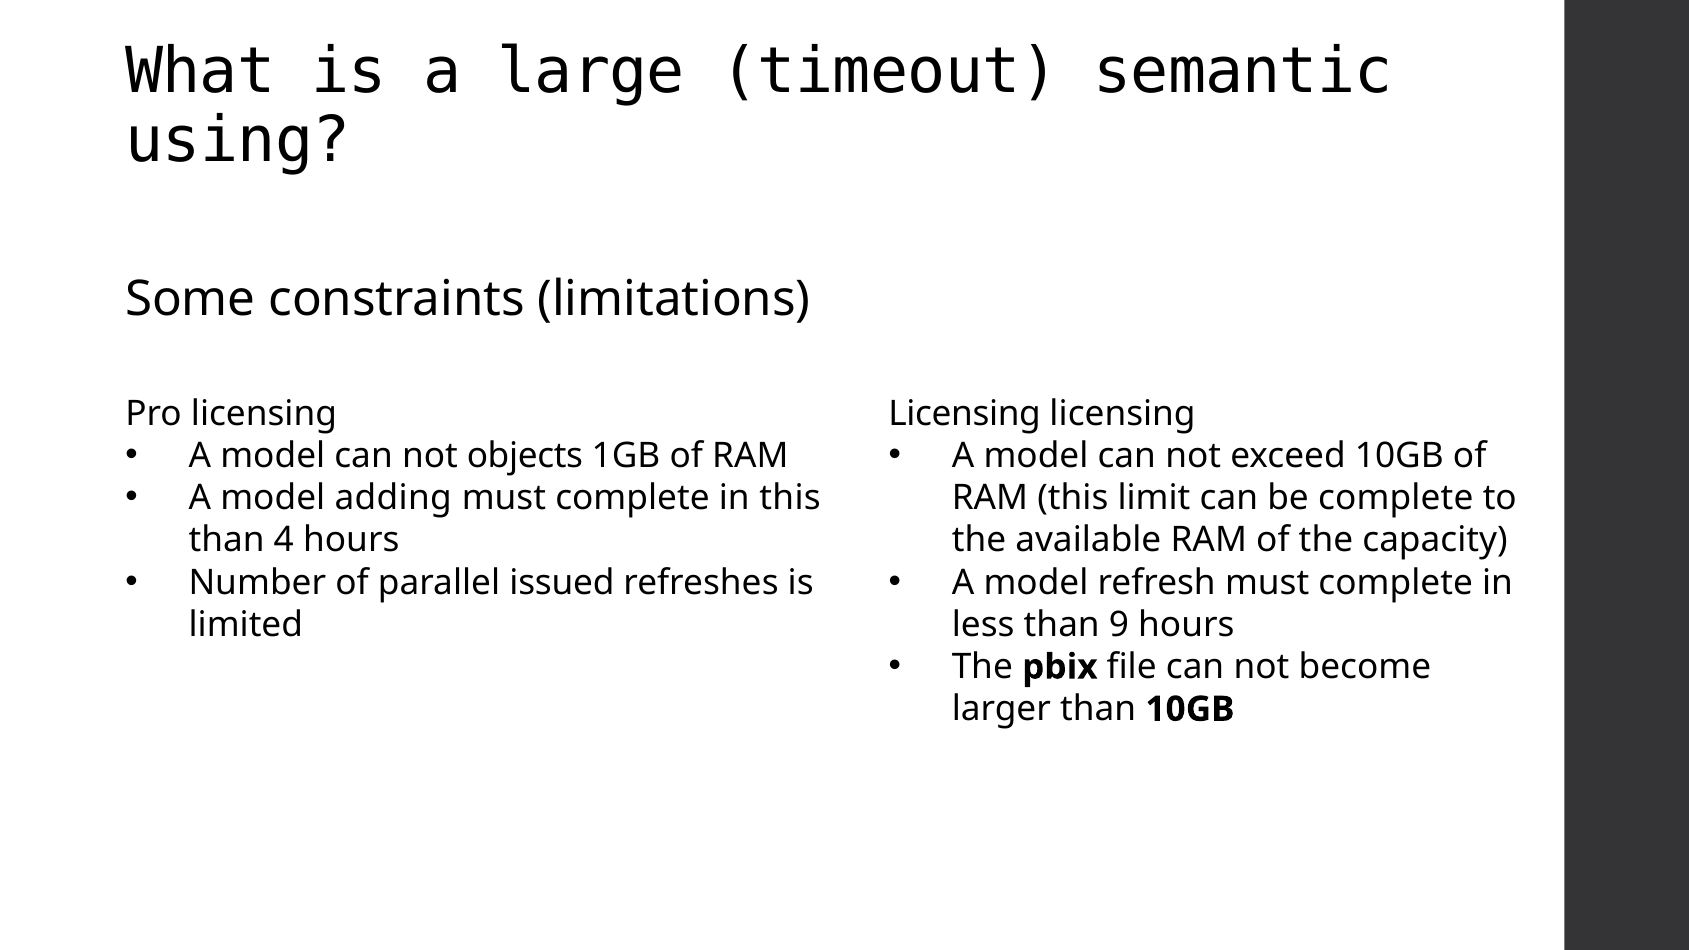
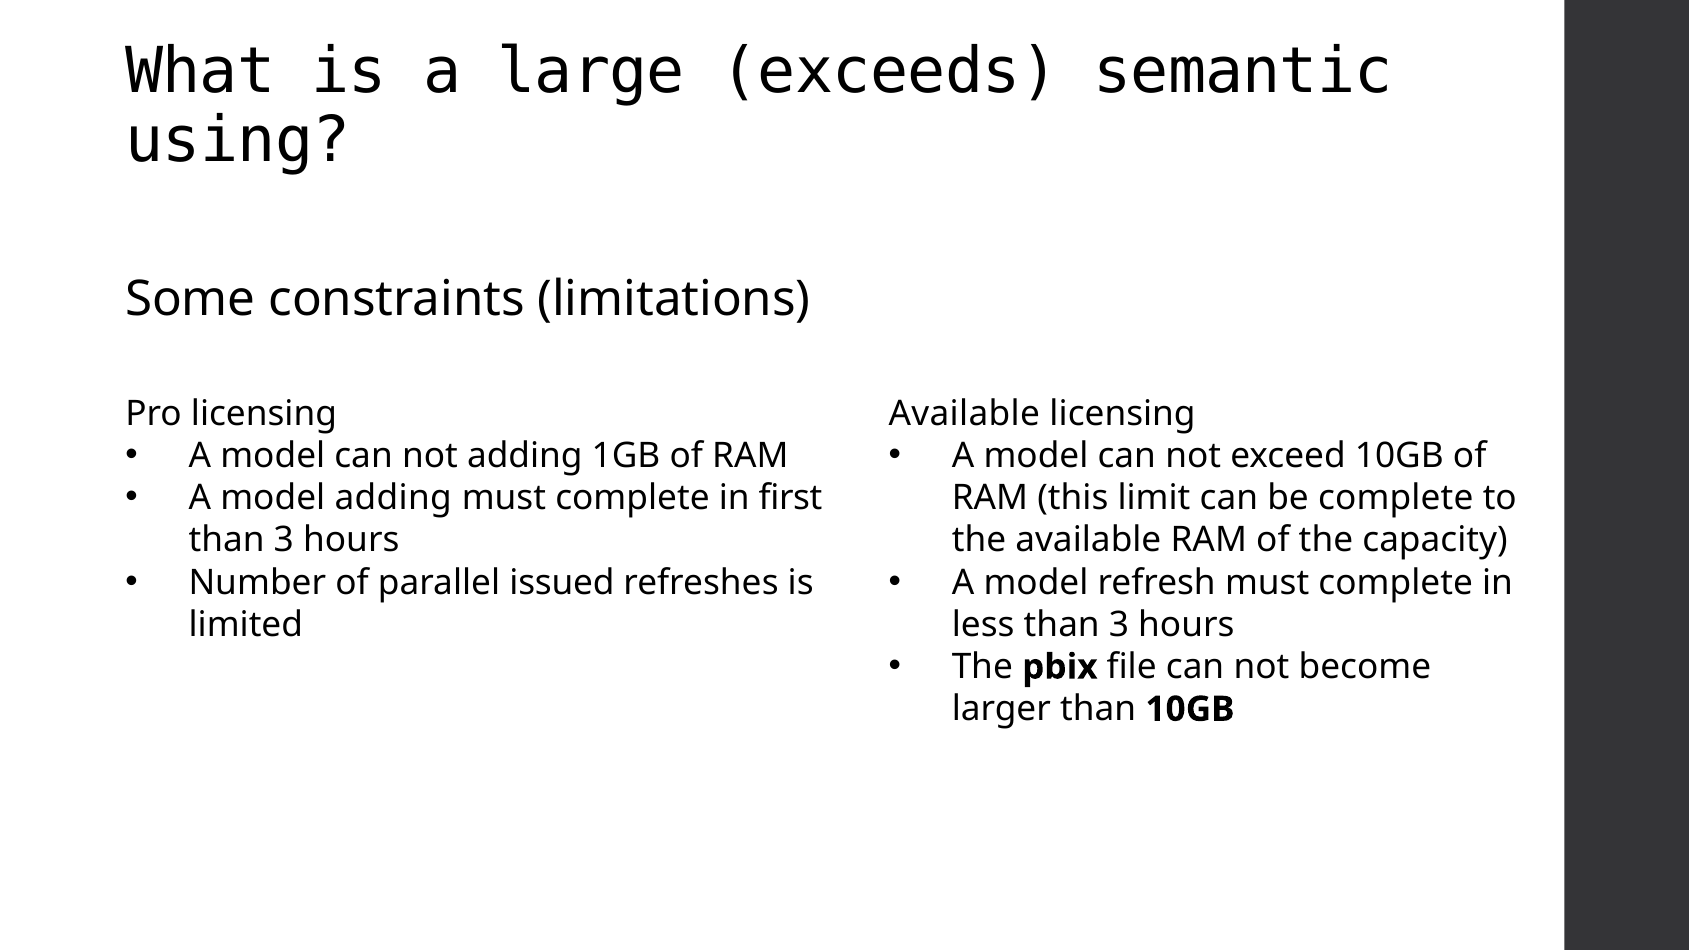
timeout: timeout -> exceeds (890, 72)
Licensing: Licensing -> Available (964, 414)
not objects: objects -> adding (525, 456)
in this: this -> first (790, 498)
4: 4 -> 3 (284, 540)
less than 9: 9 -> 3 (1119, 625)
